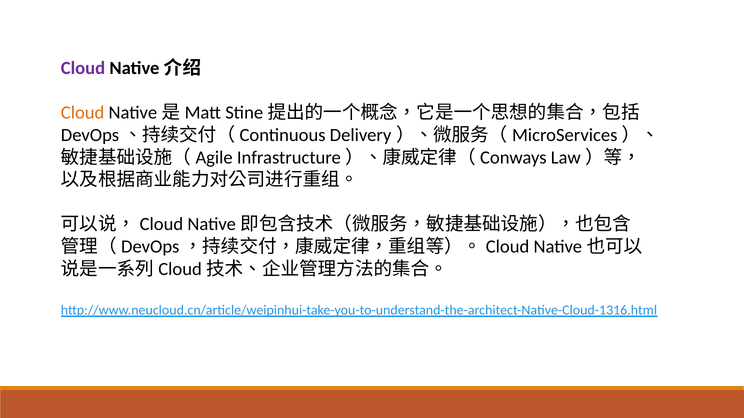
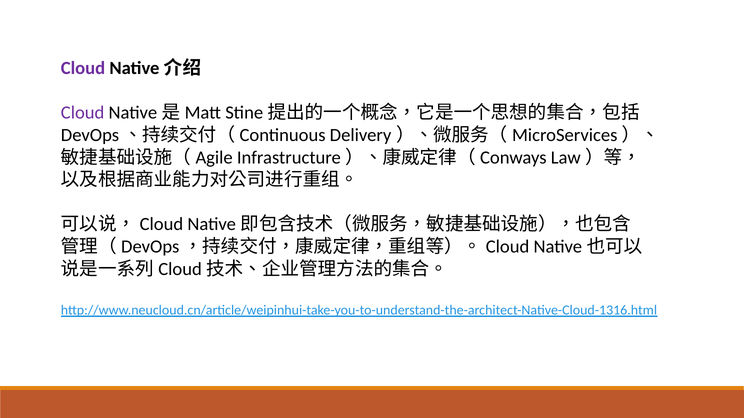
Cloud colour: orange -> purple (83, 113)
